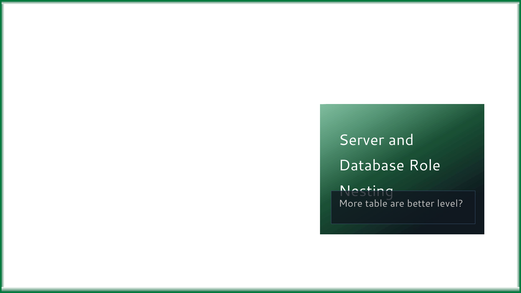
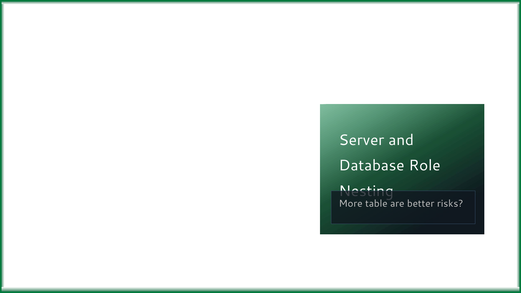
level: level -> risks (450, 204)
